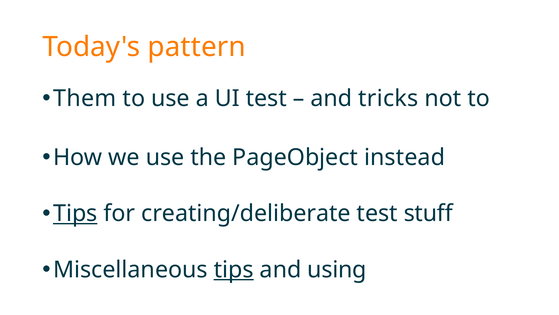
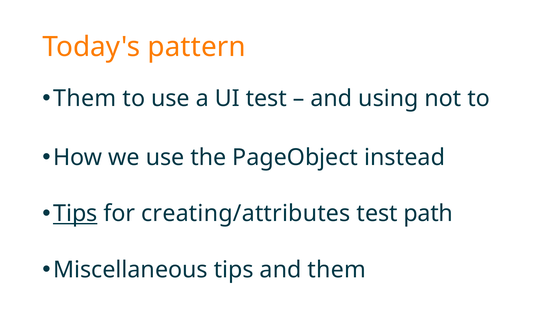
tricks: tricks -> using (388, 98)
creating/deliberate: creating/deliberate -> creating/attributes (246, 213)
stuff: stuff -> path (428, 213)
tips underline: present -> none (234, 269)
and using: using -> them (337, 269)
